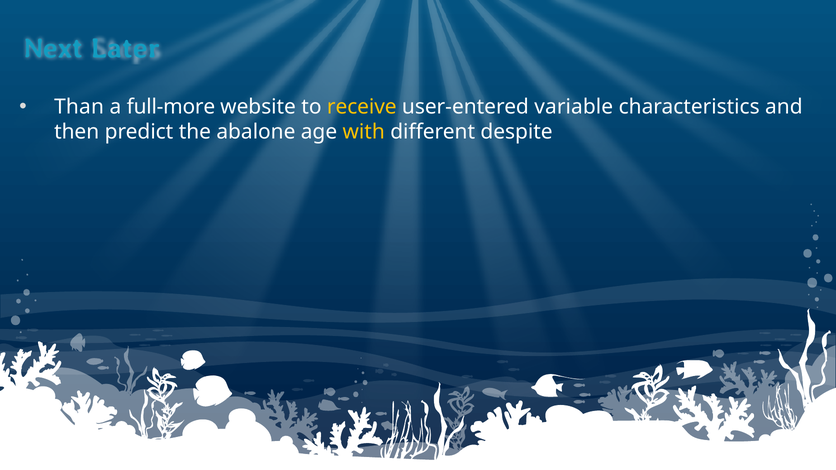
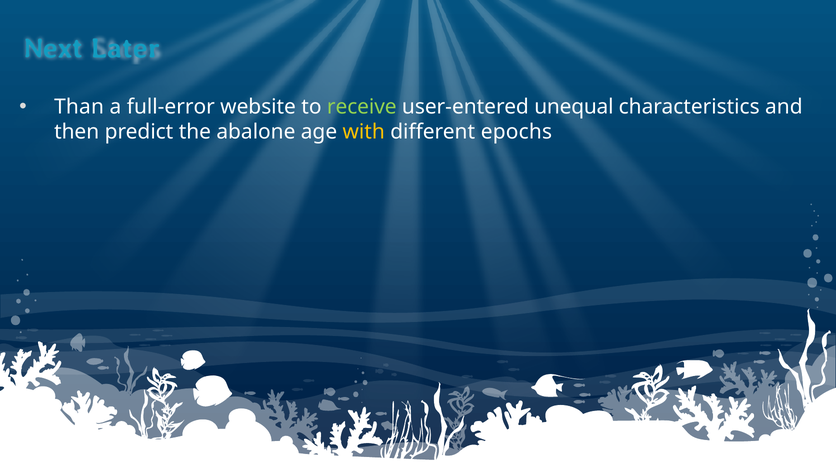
full-more: full-more -> full-error (171, 107)
receive colour: yellow -> light green (362, 107)
variable: variable -> unequal (574, 107)
despite: despite -> epochs (516, 132)
